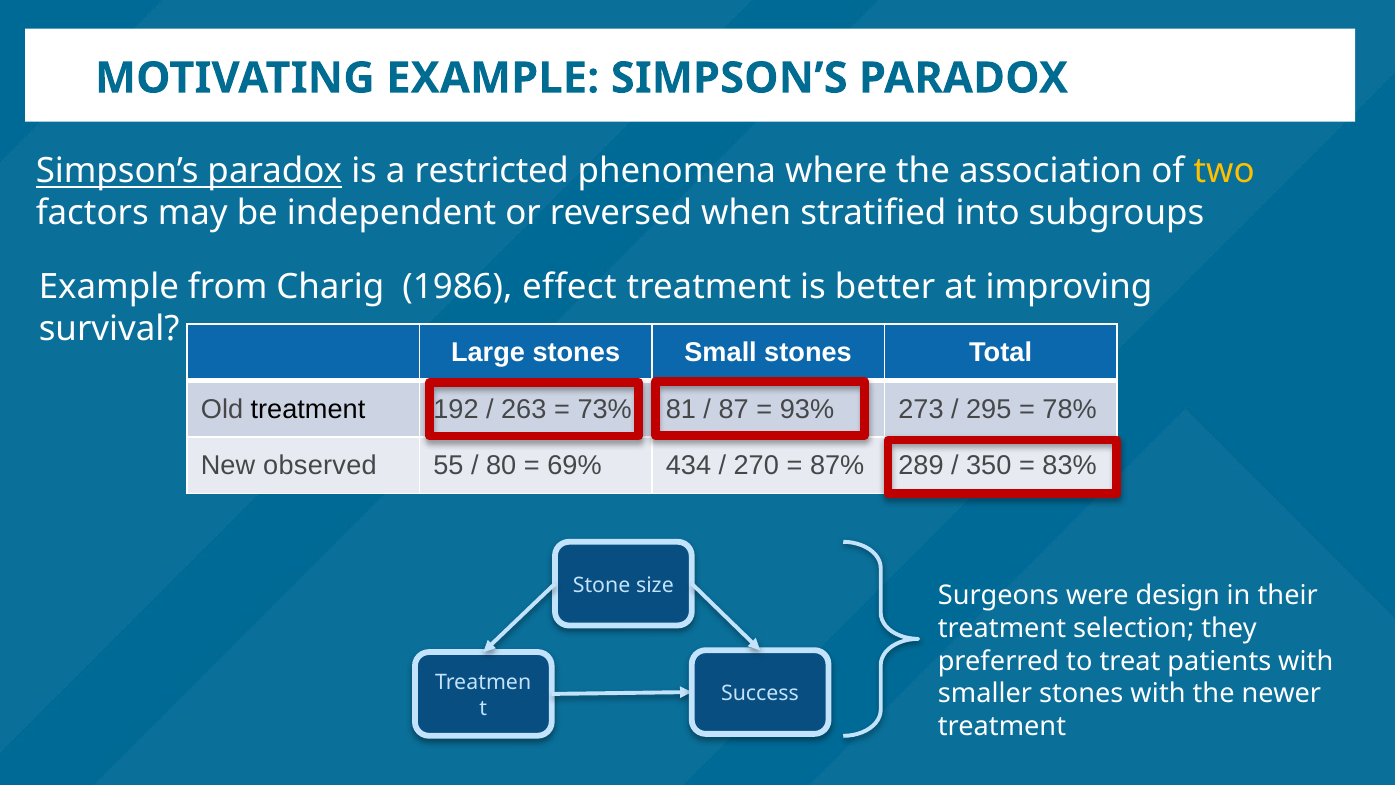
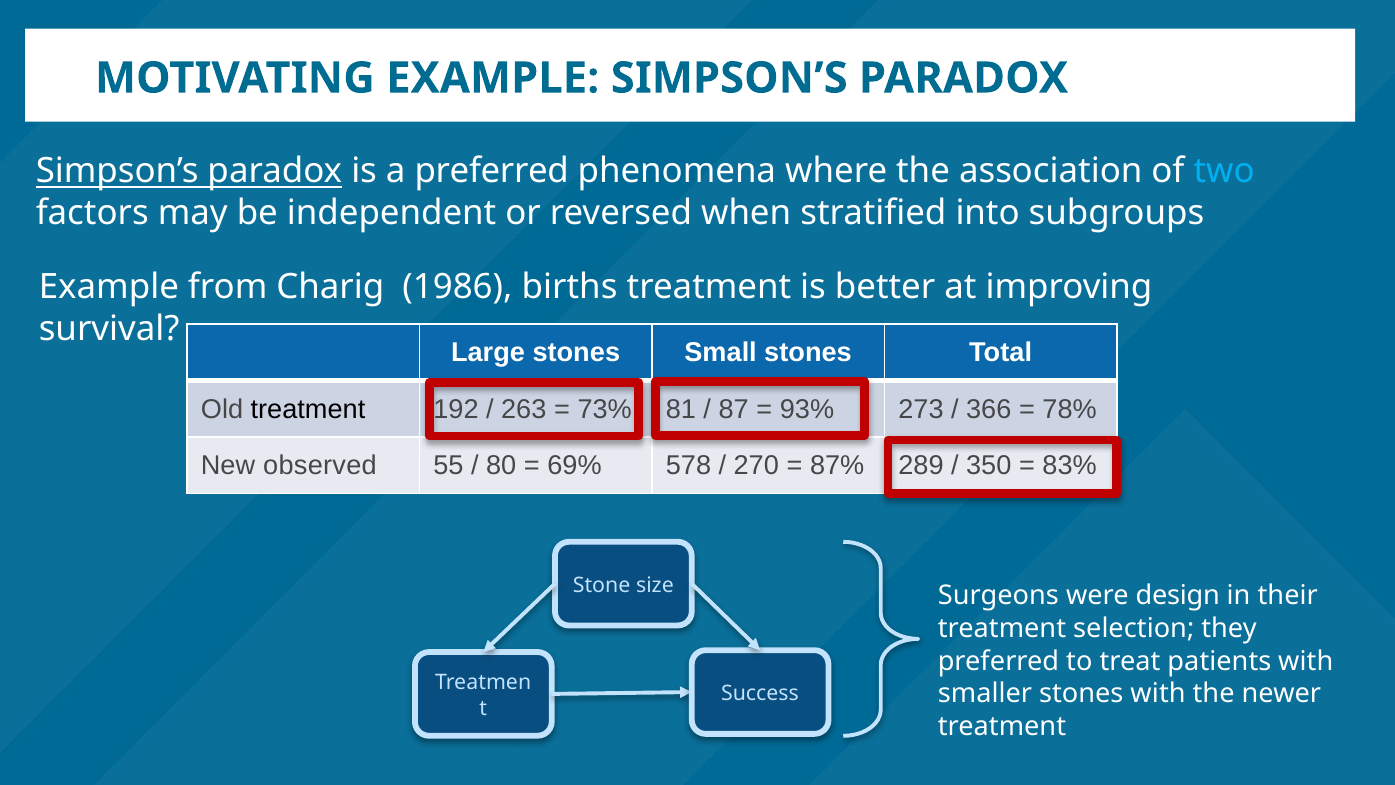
a restricted: restricted -> preferred (492, 171)
two colour: yellow -> light blue (1224, 171)
effect: effect -> births (570, 287)
295: 295 -> 366 (989, 409)
434: 434 -> 578 (688, 466)
